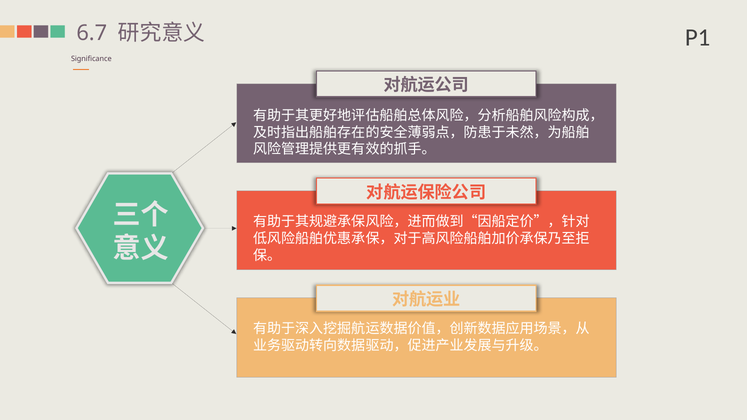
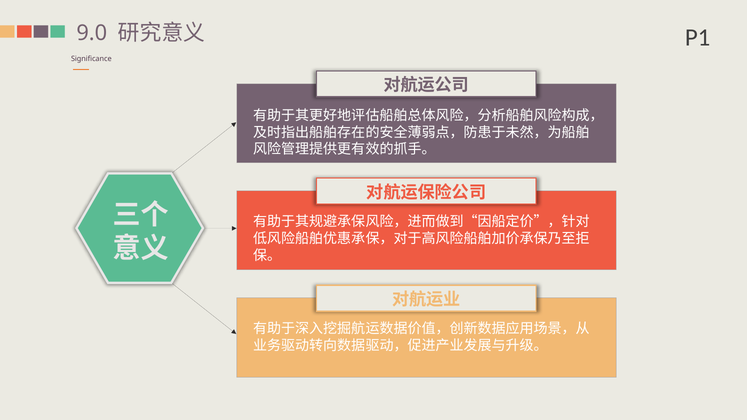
6.7: 6.7 -> 9.0 (92, 33)
